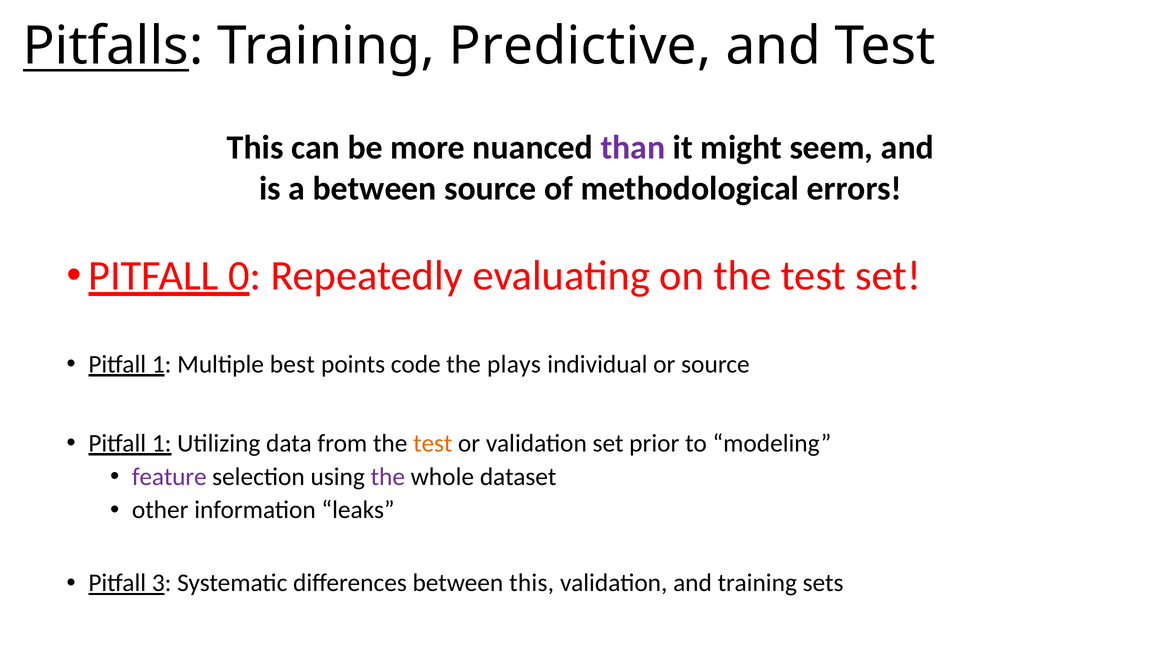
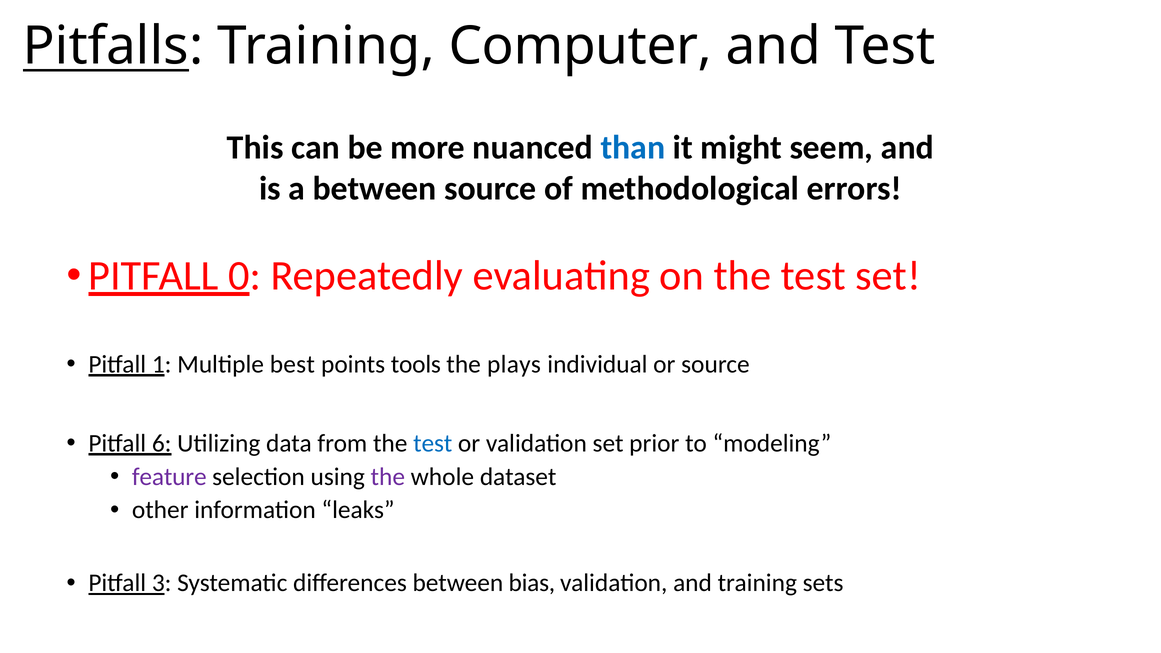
Predictive: Predictive -> Computer (580, 46)
than colour: purple -> blue (633, 148)
code: code -> tools (416, 364)
1: 1 -> 6 (162, 443)
test colour: orange -> blue (433, 443)
between this: this -> bias (532, 583)
